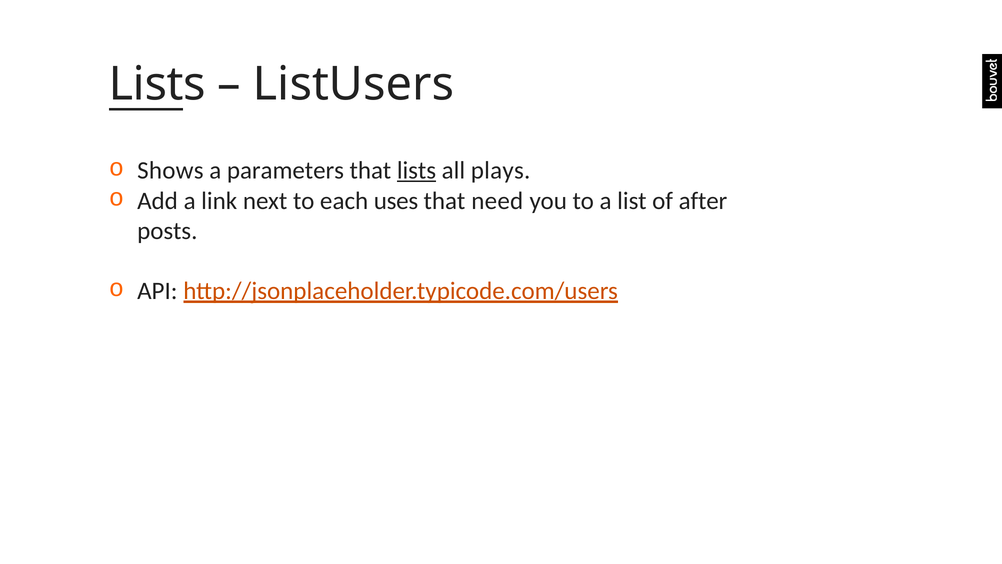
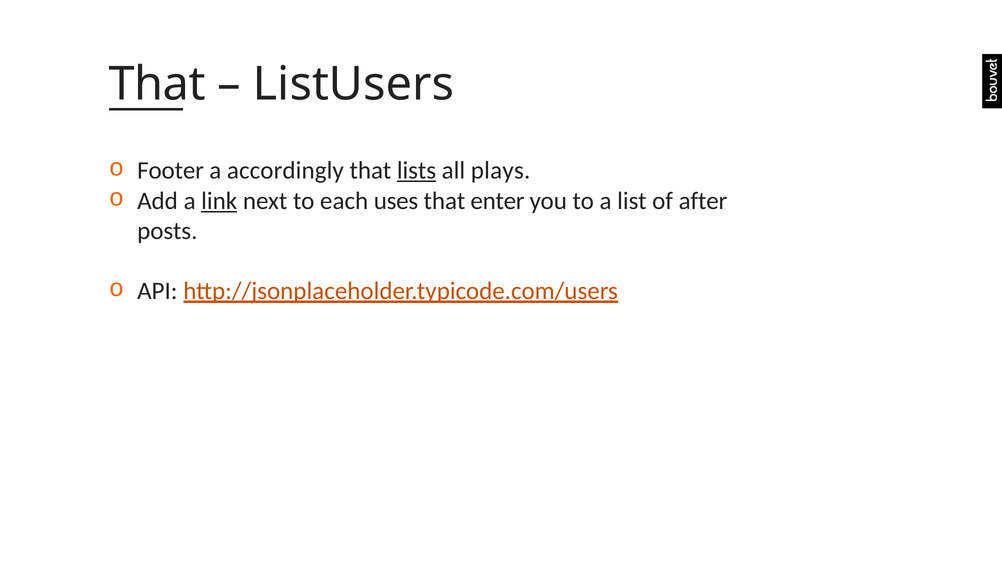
Lists: Lists -> That (157, 84)
Shows: Shows -> Footer (171, 171)
parameters: parameters -> accordingly (285, 171)
link underline: none -> present (219, 201)
need: need -> enter (498, 201)
